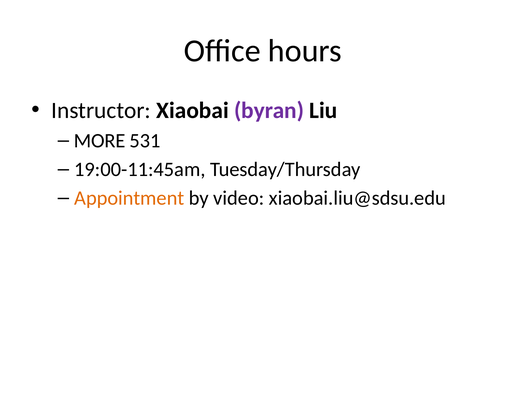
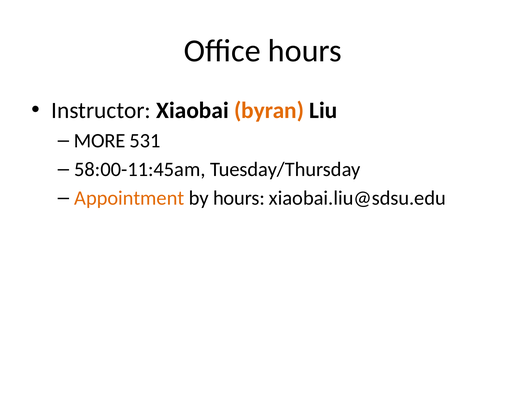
byran colour: purple -> orange (269, 110)
19:00-11:45am: 19:00-11:45am -> 58:00-11:45am (140, 169)
by video: video -> hours (239, 198)
